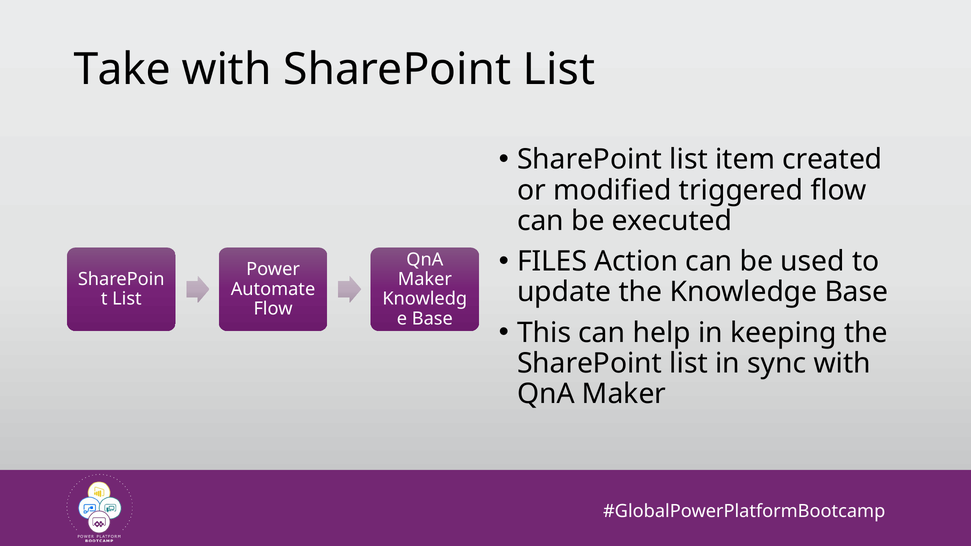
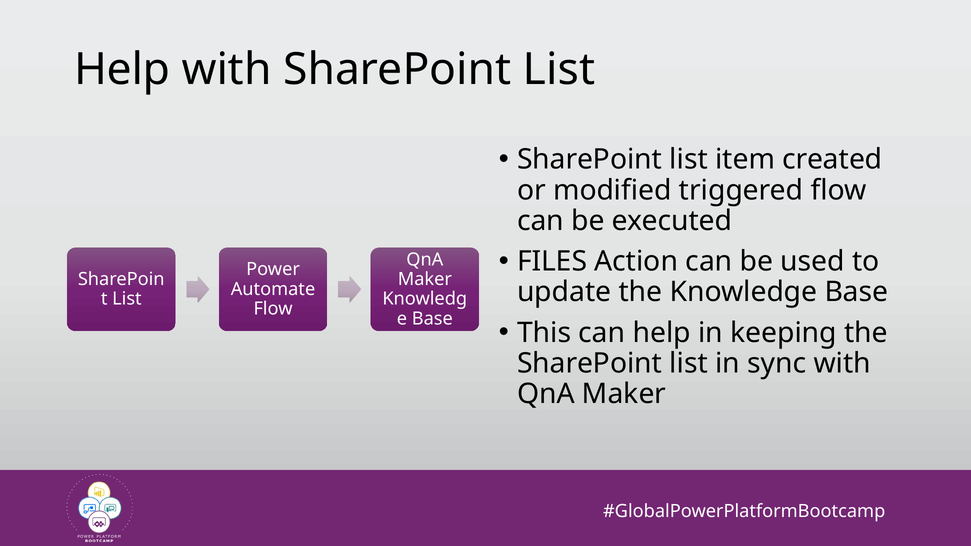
Take: Take -> Help (122, 70)
